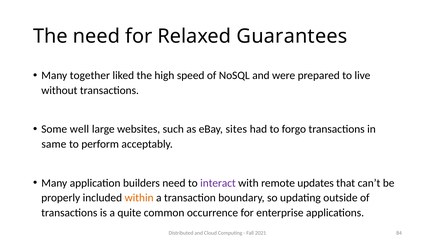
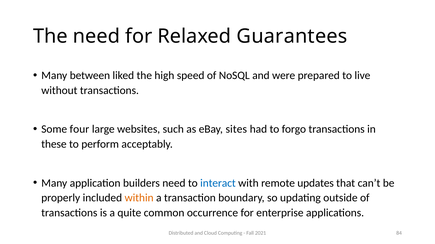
together: together -> between (90, 76)
well: well -> four (79, 130)
same: same -> these (54, 145)
interact colour: purple -> blue (218, 183)
